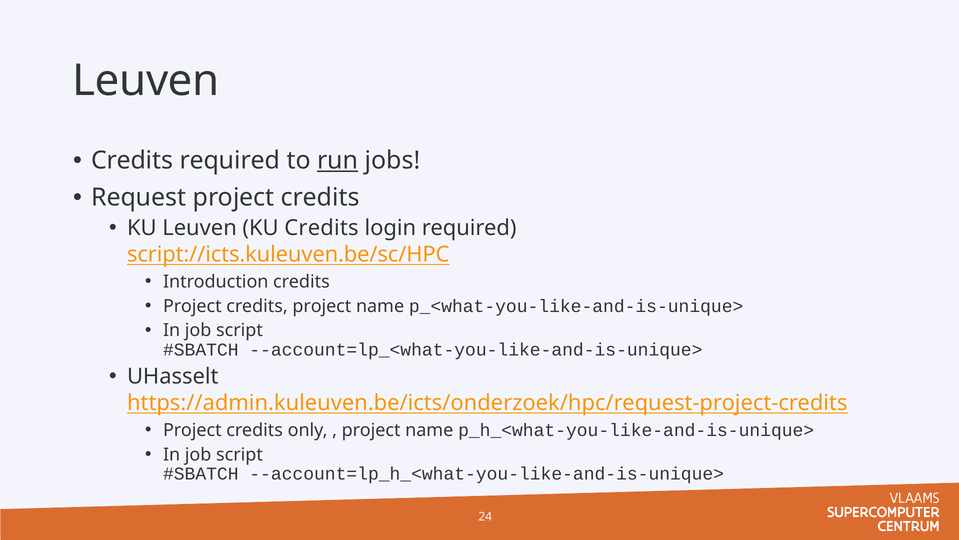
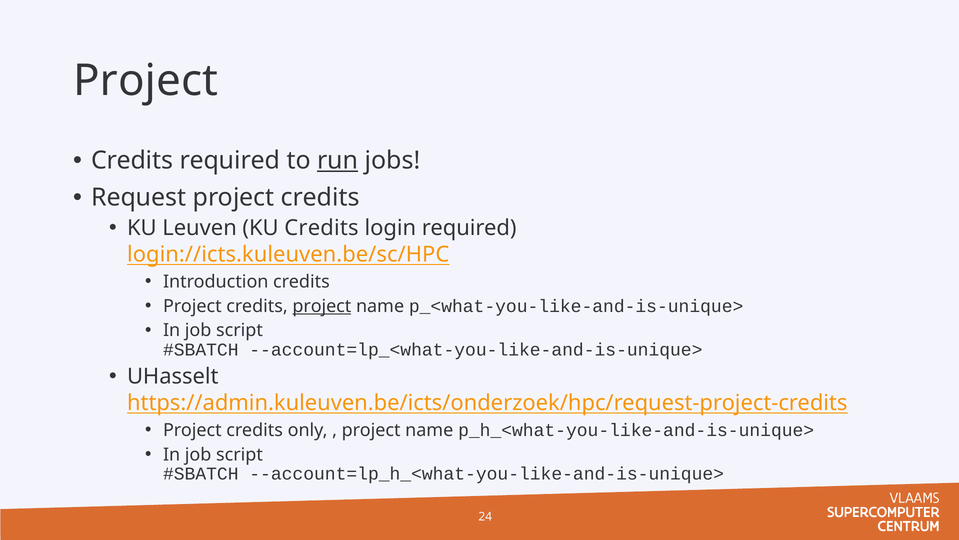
Leuven: Leuven -> Project (146, 81)
script://icts.kuleuven.be/sc/HPC: script://icts.kuleuven.be/sc/HPC -> login://icts.kuleuven.be/sc/HPC (288, 254)
project underline: none -> present (322, 306)
